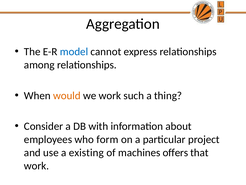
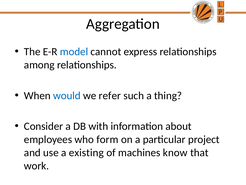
would colour: orange -> blue (67, 95)
we work: work -> refer (110, 95)
offers: offers -> know (175, 152)
